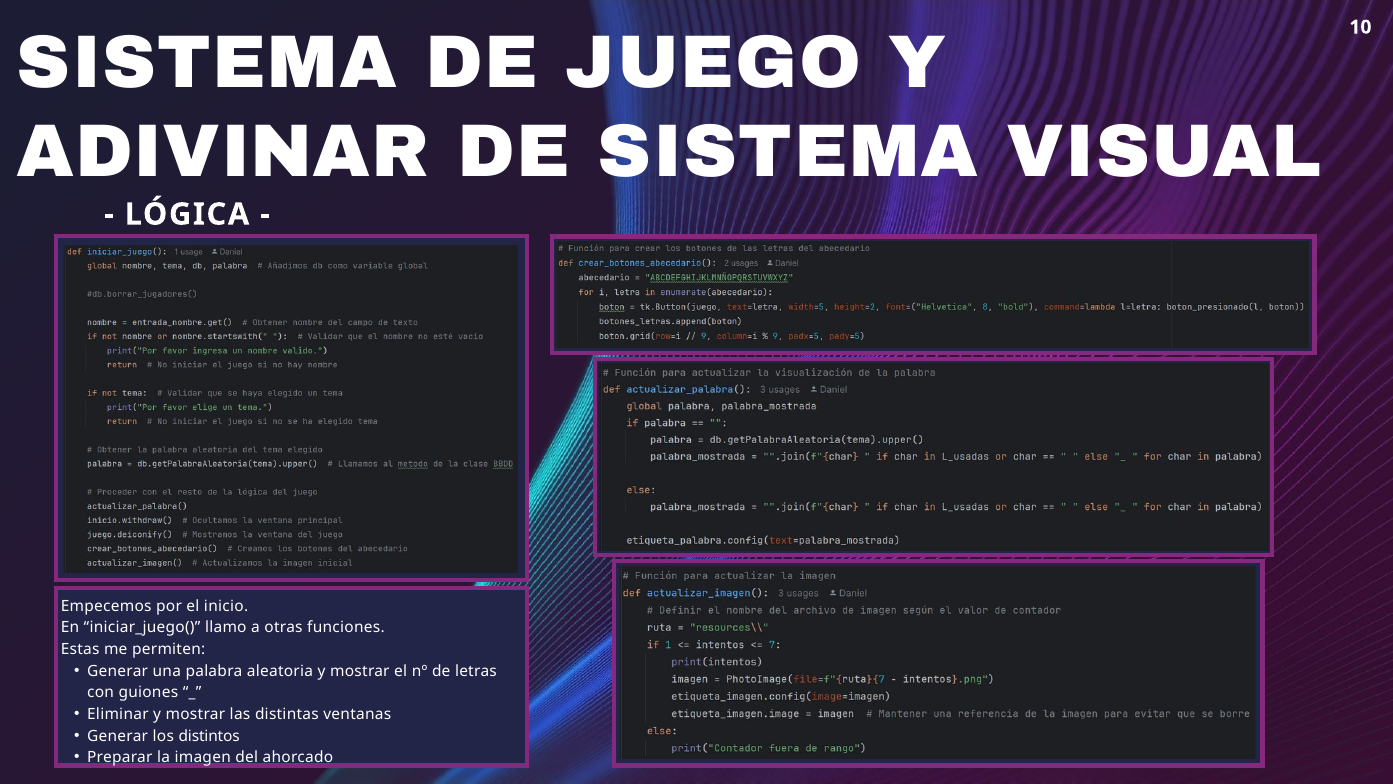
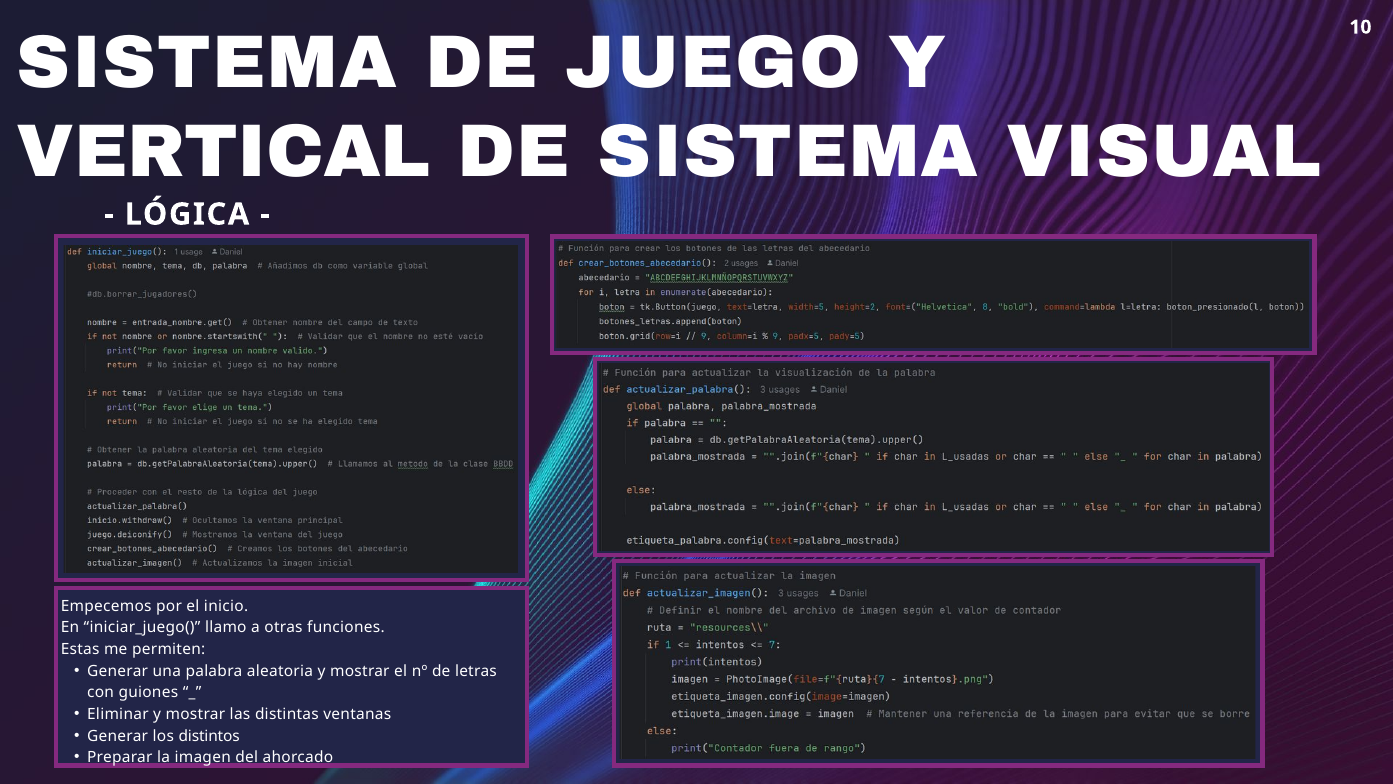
ADIVINAR: ADIVINAR -> VERTICAL (224, 152)
